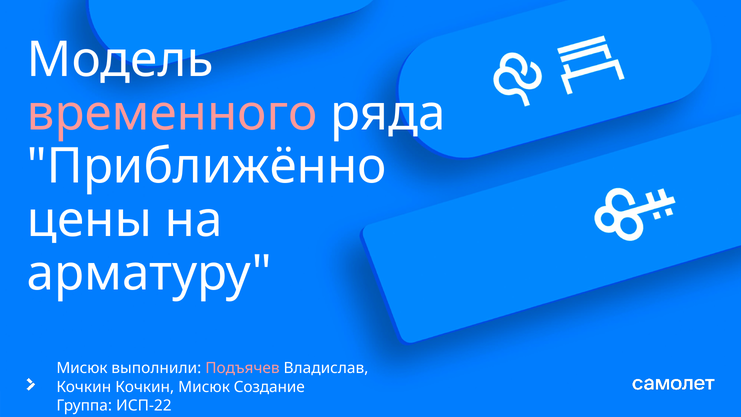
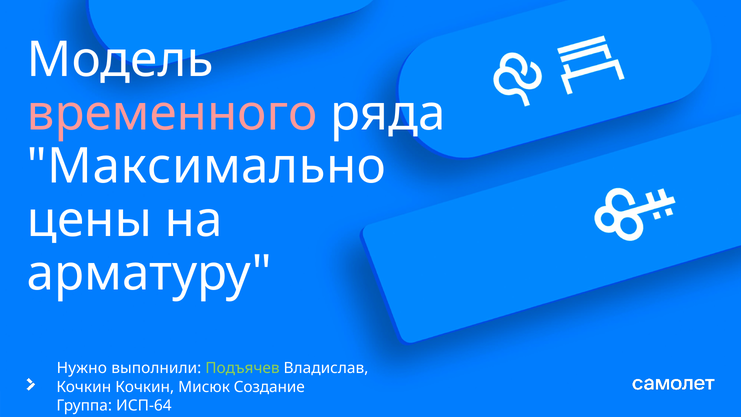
Приближённо: Приближённо -> Максимально (207, 167)
Мисюк: Мисюк -> Нужно (82, 368)
Подъячев colour: pink -> light green (242, 368)
ИСП-22: ИСП-22 -> ИСП-64 (144, 405)
